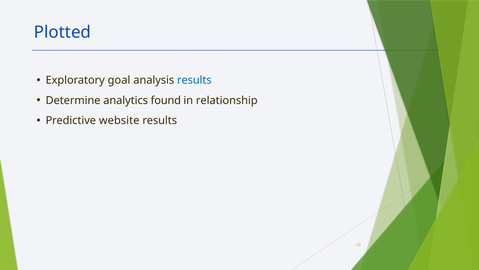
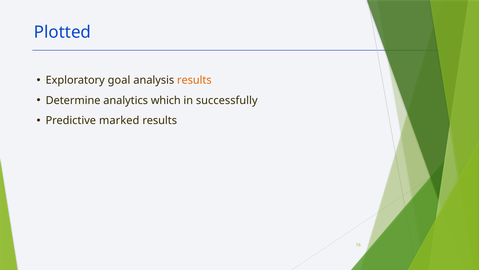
results colour: blue -> orange (194, 80)
found: found -> which (166, 100)
relationship: relationship -> successfully (227, 100)
website: website -> marked (119, 120)
